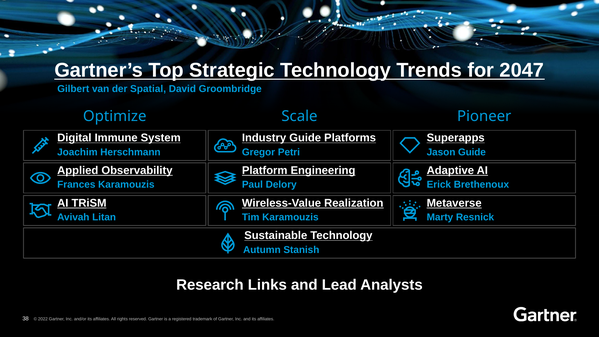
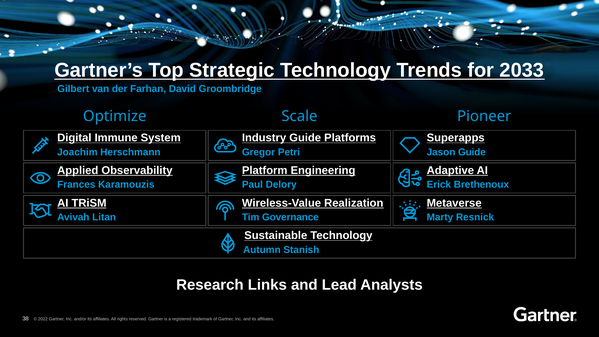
2047: 2047 -> 2033 (522, 70)
Spatial: Spatial -> Farhan (148, 89)
Tim Karamouzis: Karamouzis -> Governance (290, 217)
